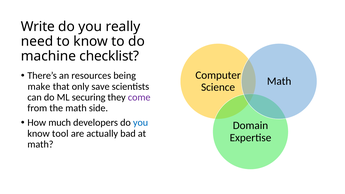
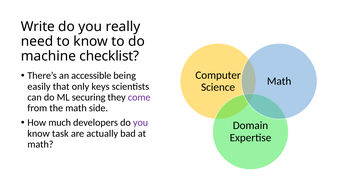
resources: resources -> accessible (91, 76)
make: make -> easily (39, 86)
save: save -> keys (100, 86)
you colour: blue -> purple (141, 123)
tool: tool -> task (60, 133)
